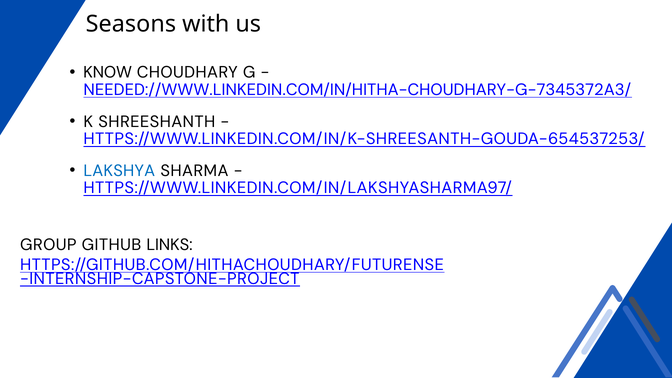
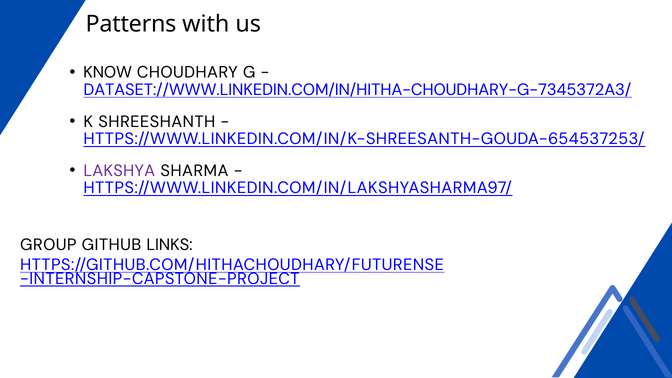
Seasons: Seasons -> Patterns (131, 24)
NEEDED://WWW.LINKEDIN.COM/IN/HITHA-CHOUDHARY-G-7345372A3/: NEEDED://WWW.LINKEDIN.COM/IN/HITHA-CHOUDHARY-G-7345372A3/ -> DATASET://WWW.LINKEDIN.COM/IN/HITHA-CHOUDHARY-G-7345372A3/ (357, 90)
LAKSHYA colour: blue -> purple (119, 171)
